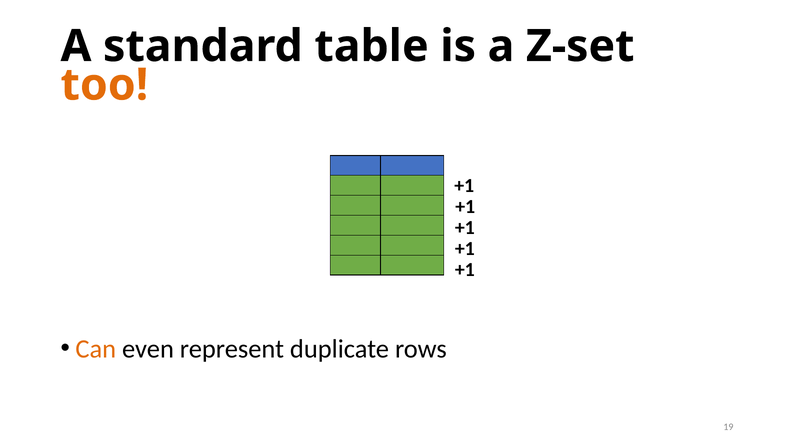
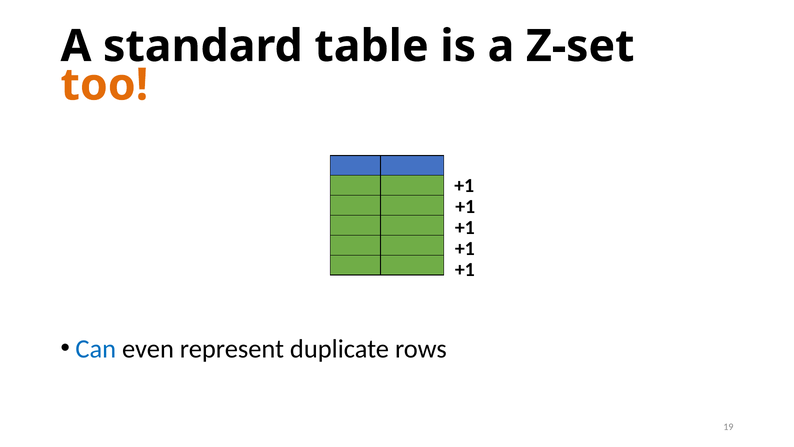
Can colour: orange -> blue (96, 348)
